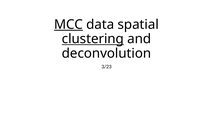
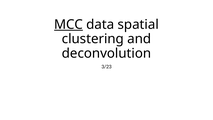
clustering underline: present -> none (93, 39)
